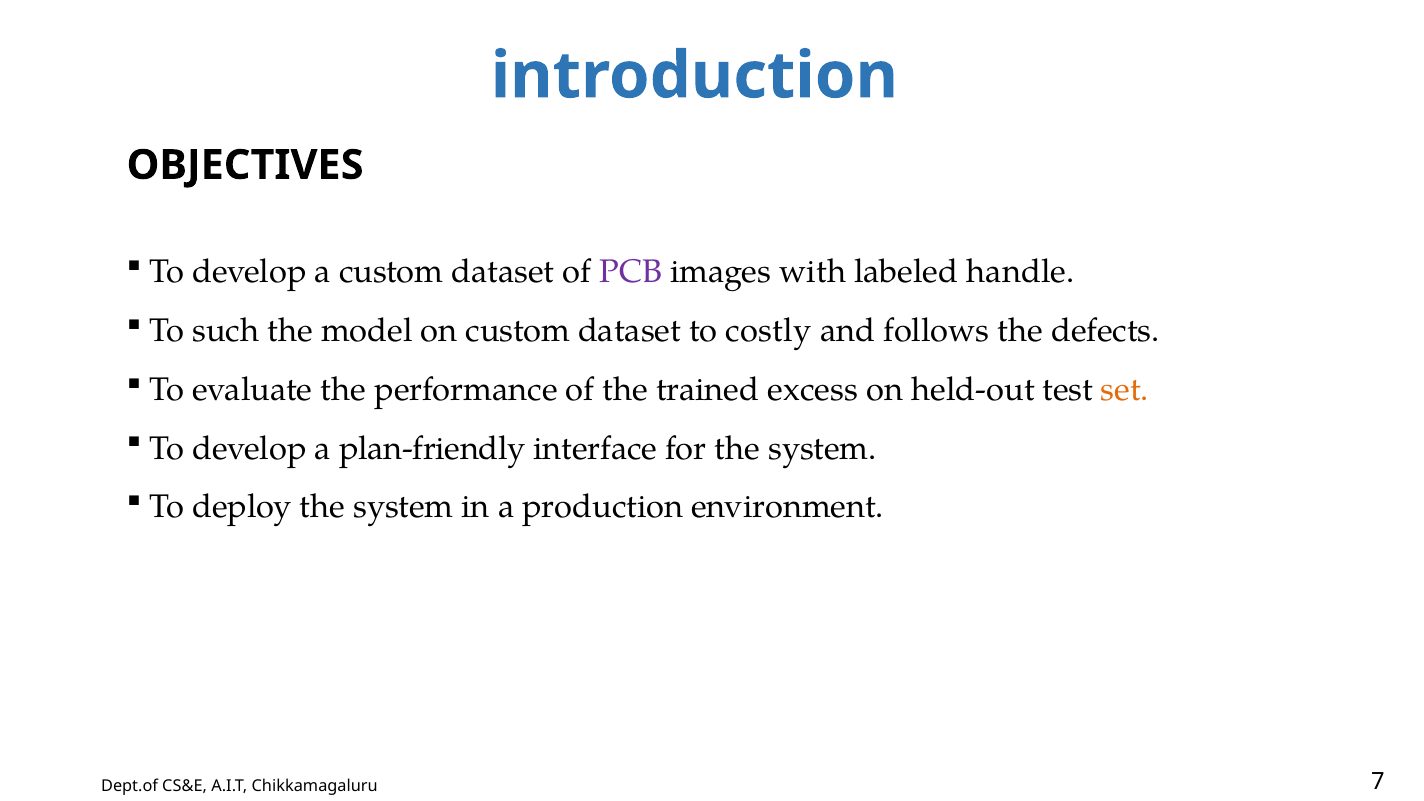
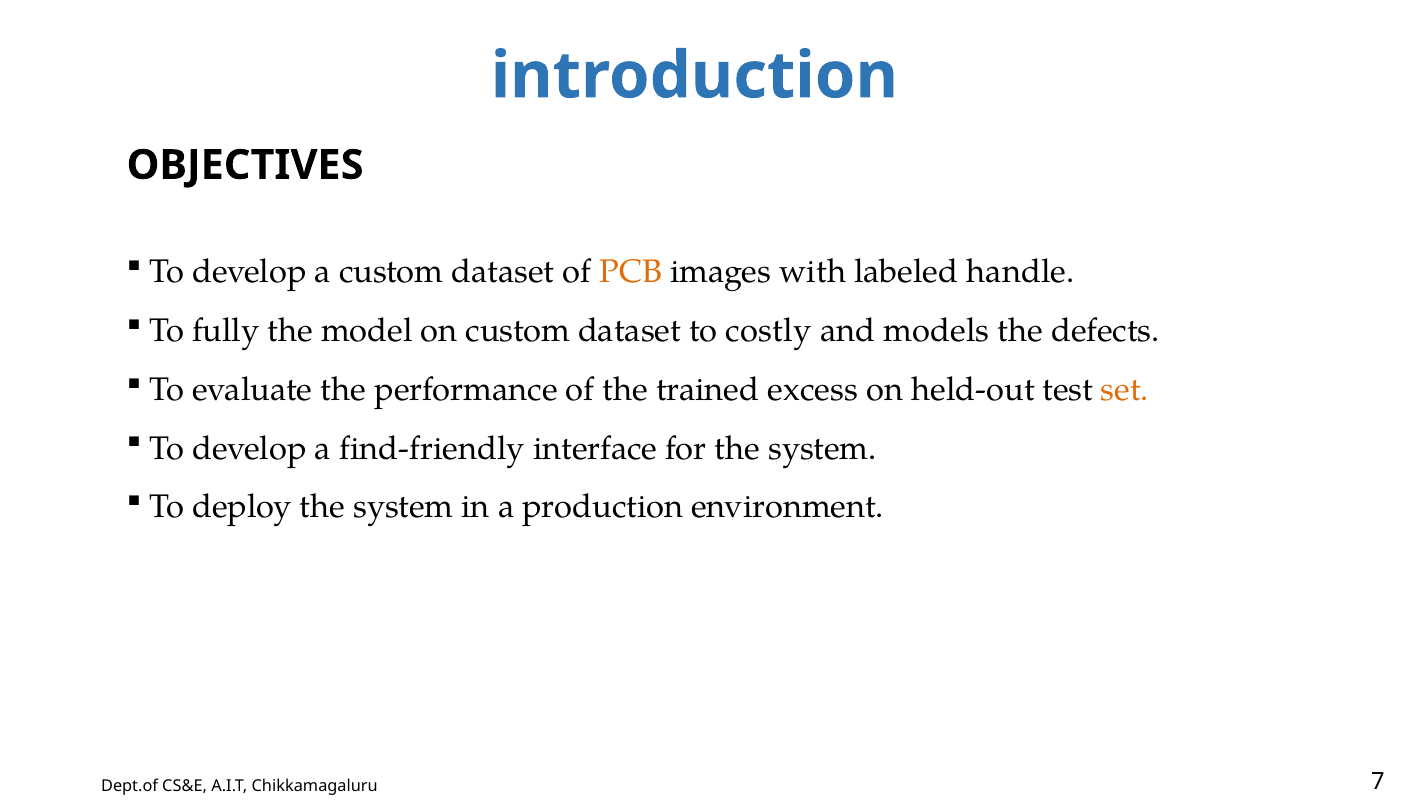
PCB colour: purple -> orange (631, 272)
such: such -> fully (226, 331)
follows: follows -> models (936, 331)
plan-friendly: plan-friendly -> find-friendly (432, 448)
